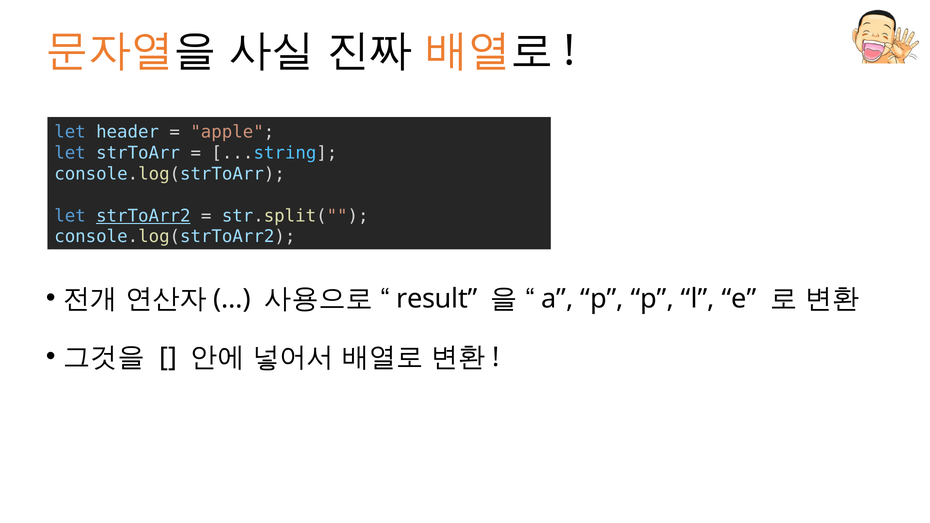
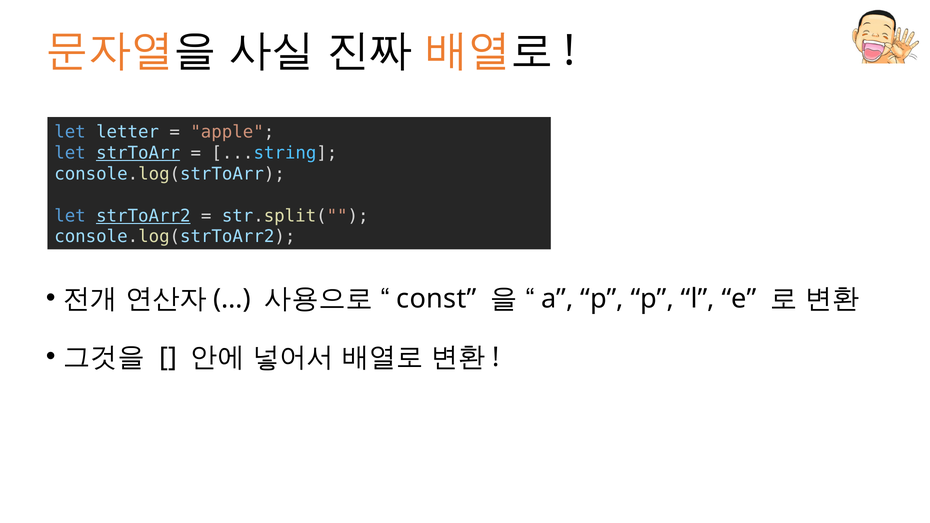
header: header -> letter (128, 132)
strToArr underline: none -> present (138, 153)
result: result -> const (437, 299)
